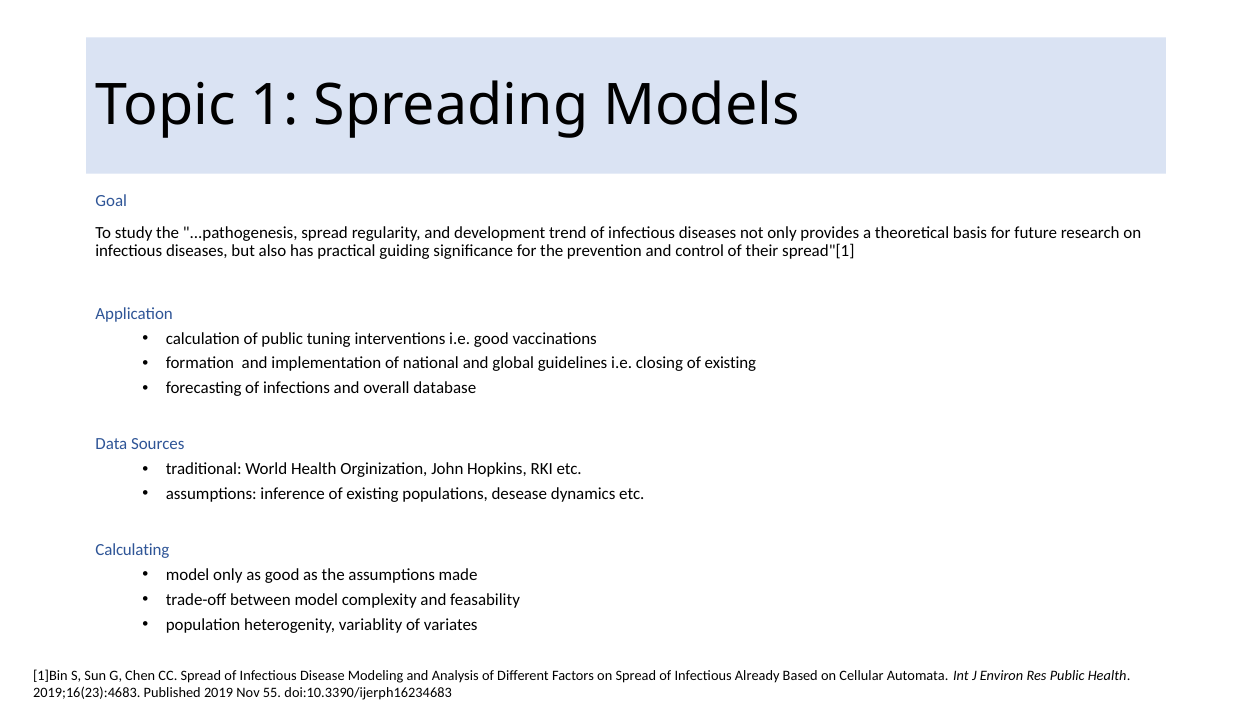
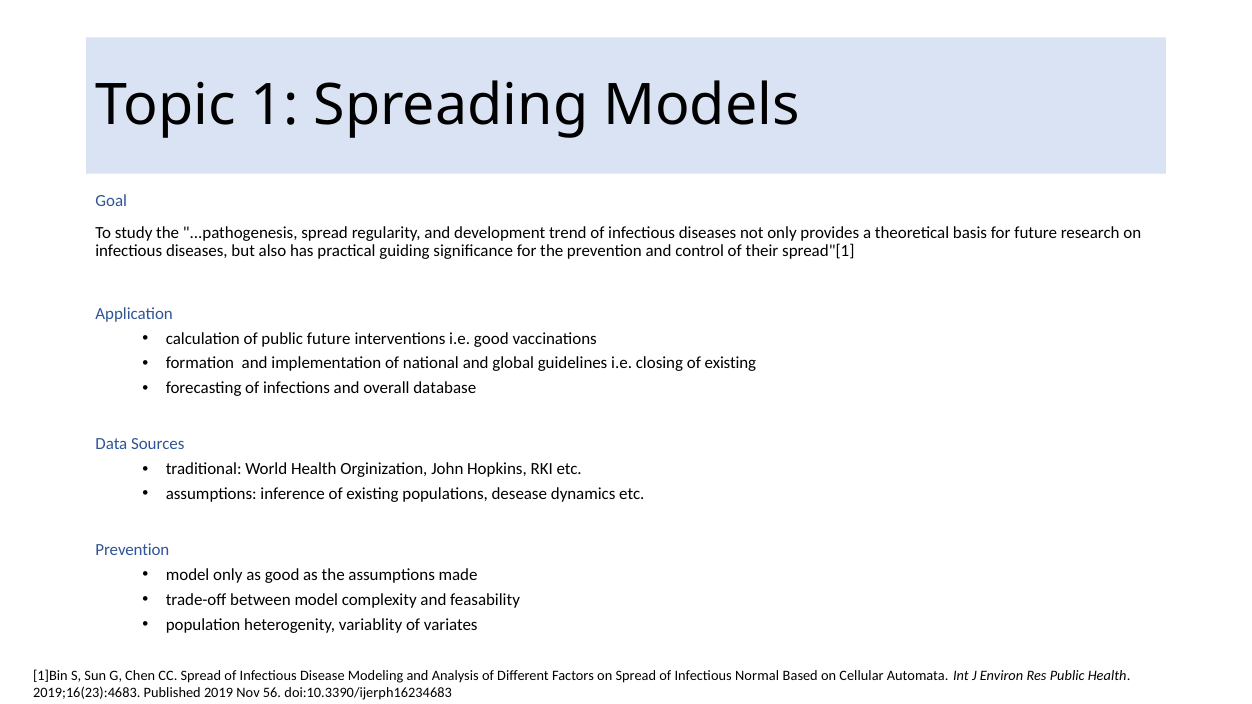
public tuning: tuning -> future (329, 339)
Calculating: Calculating -> Prevention (132, 550)
Already: Already -> Normal (757, 676)
55: 55 -> 56 (272, 693)
